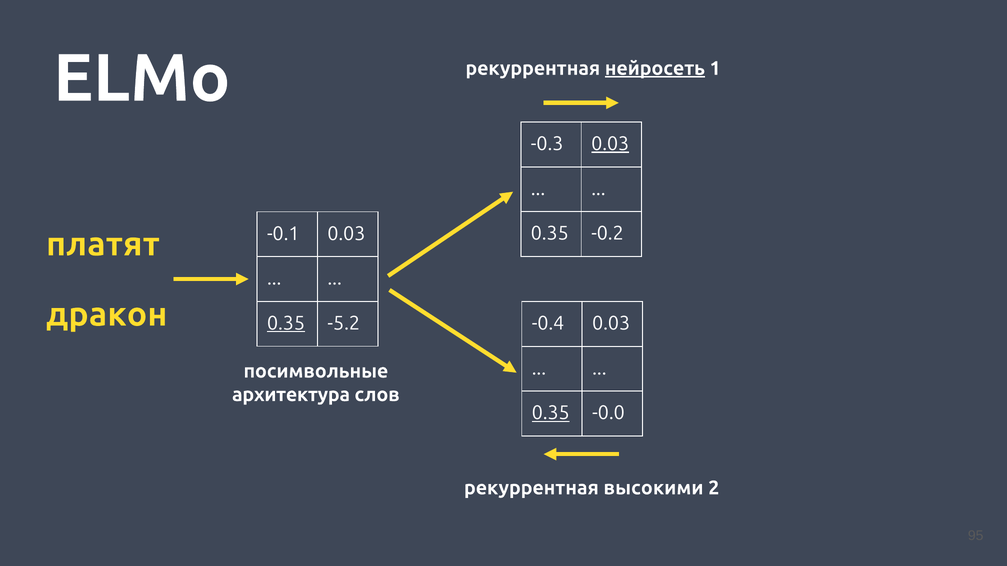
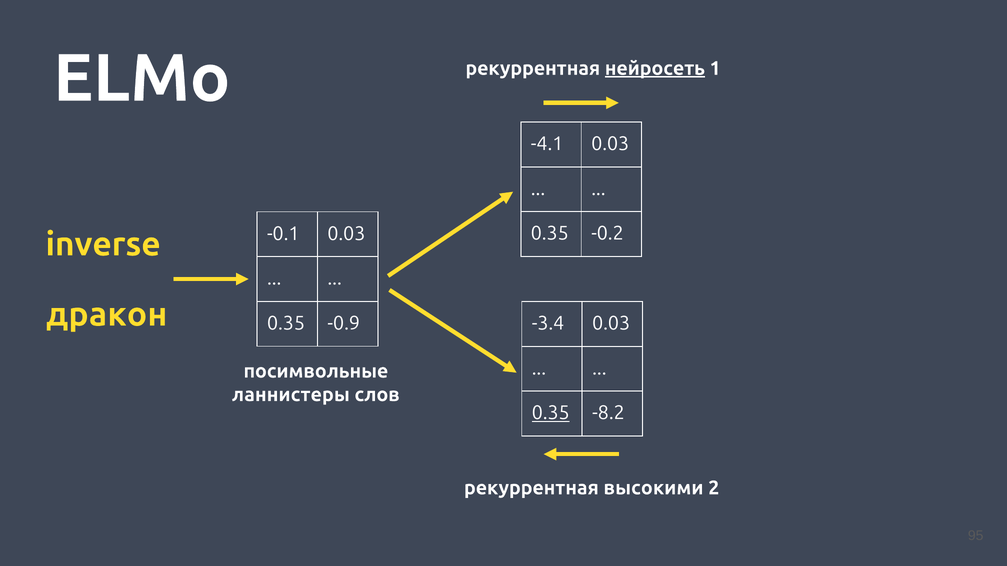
-0.3: -0.3 -> -4.1 (547, 144)
0.03 underline: present -> none (610, 144)
платят: платят -> inverse (103, 244)
0.35 underline: present -> none (286, 324)
-5.2: -5.2 -> -0.9 (344, 324)
-0.4: -0.4 -> -3.4 (548, 324)
архитектура: архитектура -> ланнистеры (291, 395)
-0.0: -0.0 -> -8.2 (608, 413)
